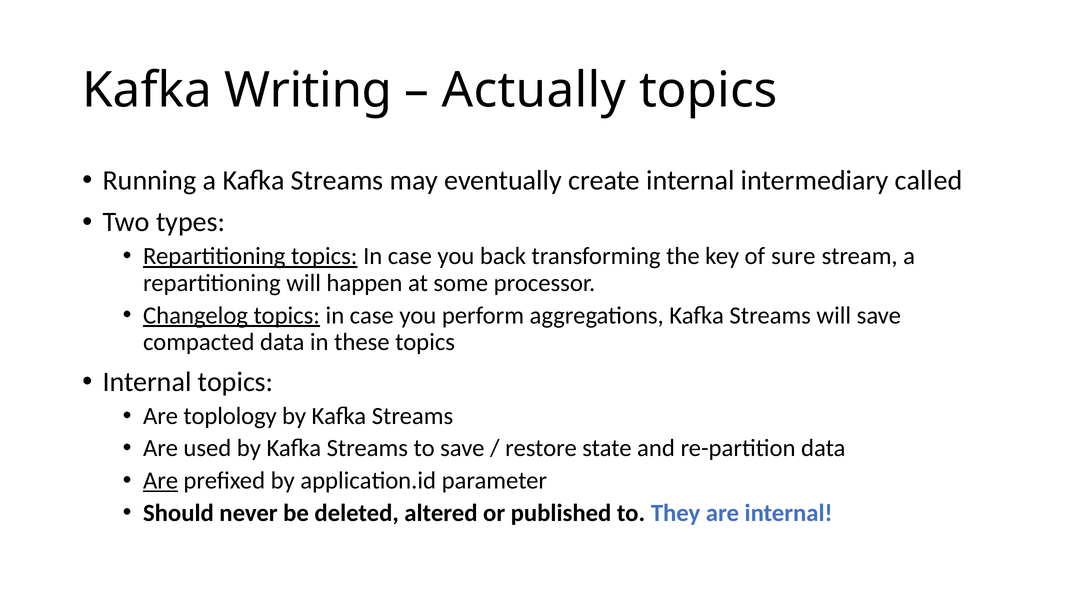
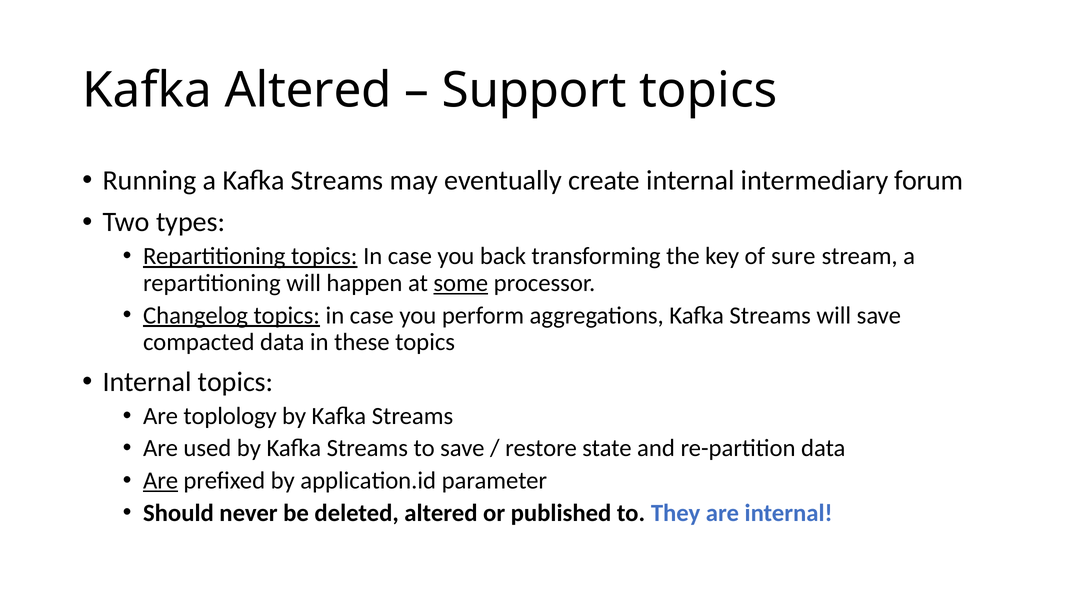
Kafka Writing: Writing -> Altered (308, 91)
Actually: Actually -> Support (534, 91)
called: called -> forum (929, 181)
some underline: none -> present (461, 283)
